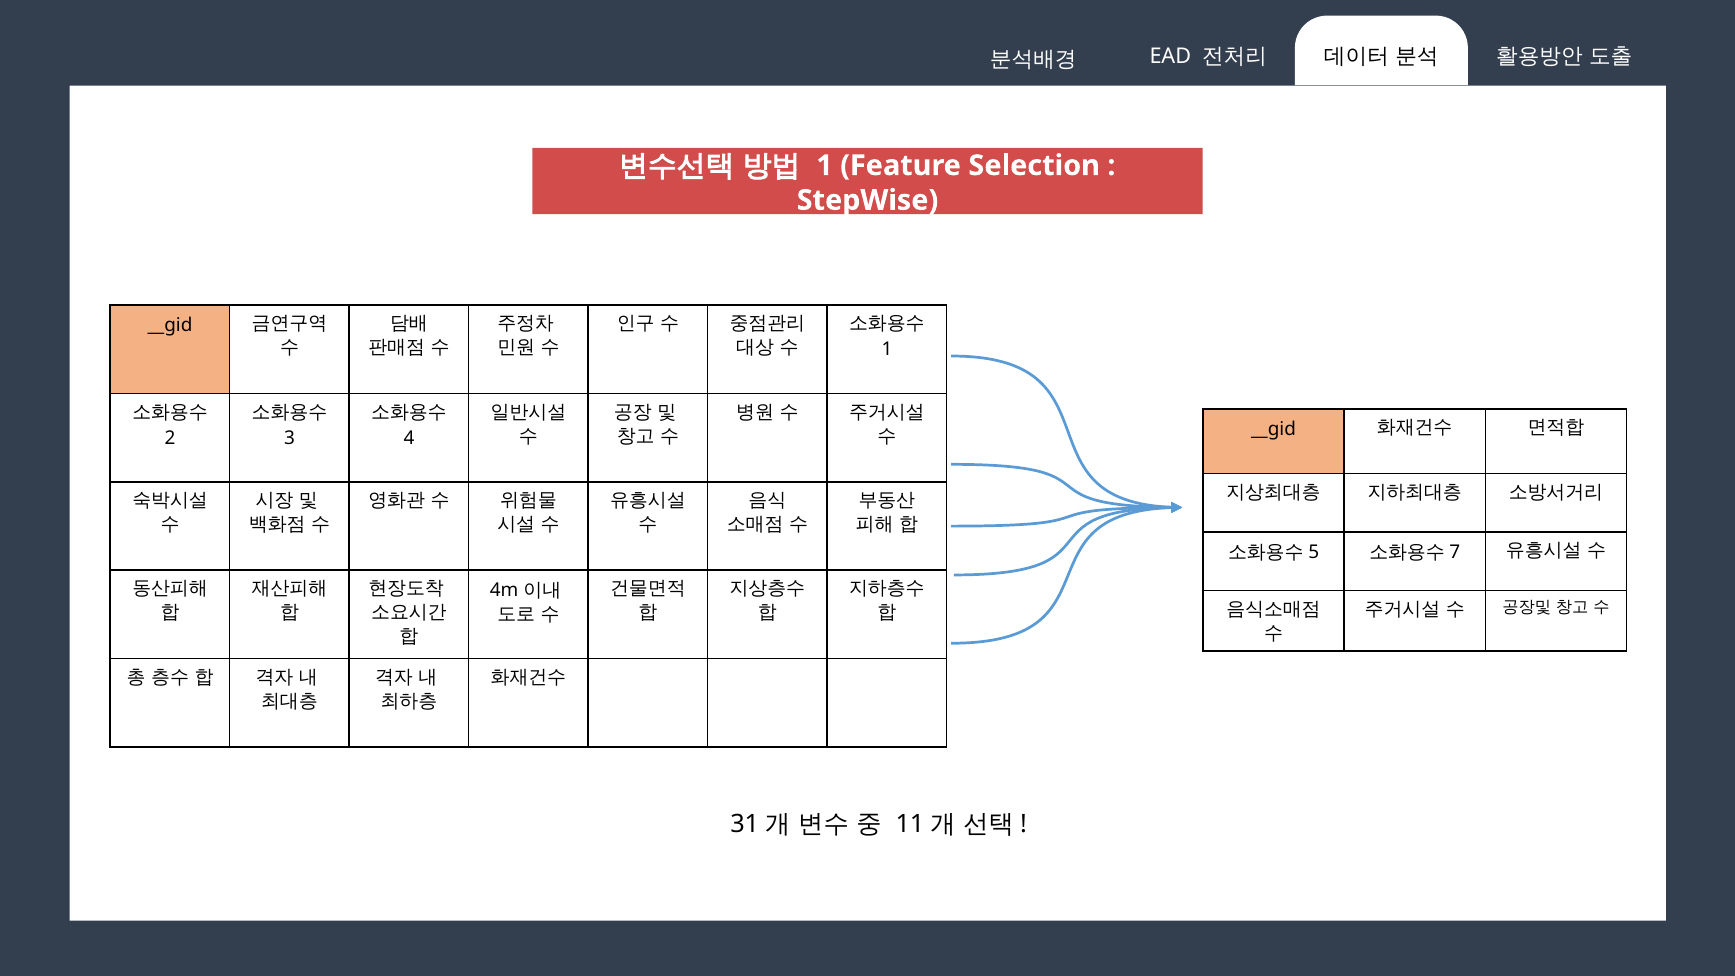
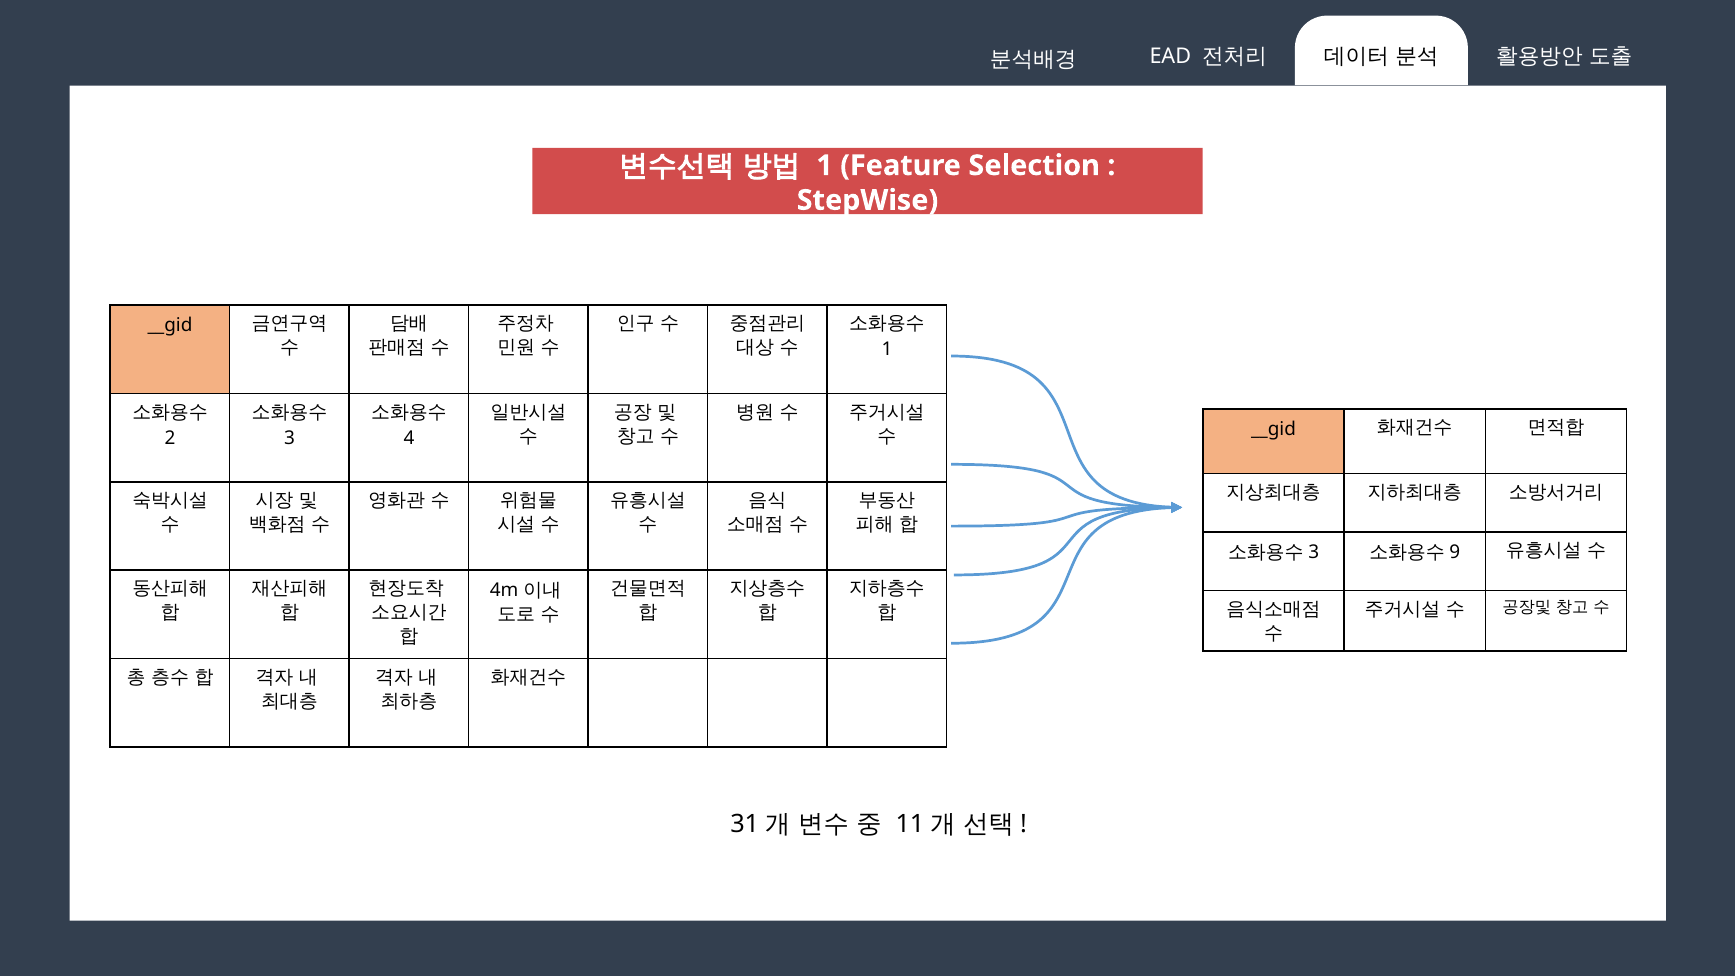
5: 5 -> 3 (1314, 552)
7: 7 -> 9 (1455, 552)
